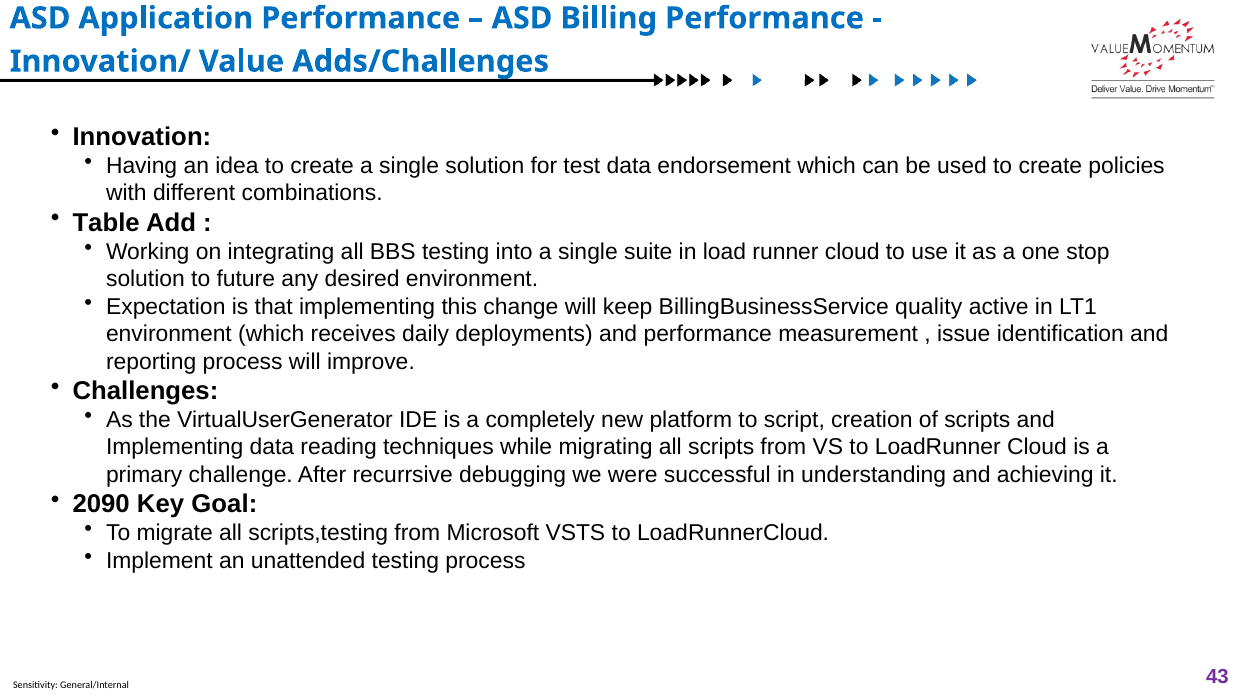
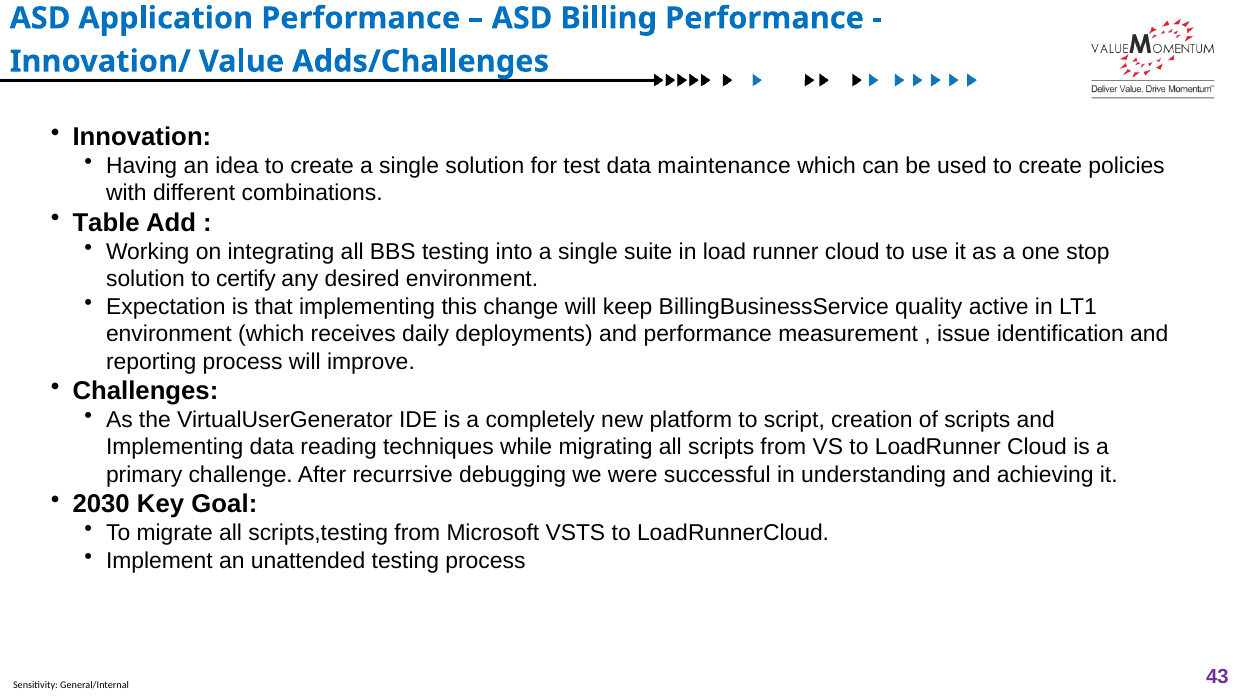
endorsement: endorsement -> maintenance (724, 166)
future: future -> certify (246, 279)
2090: 2090 -> 2030 (101, 504)
